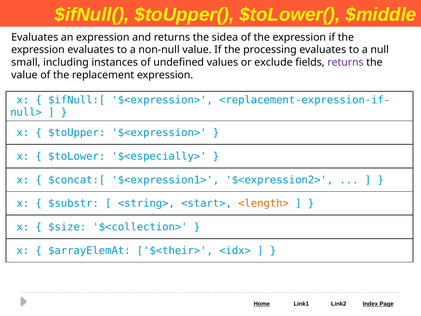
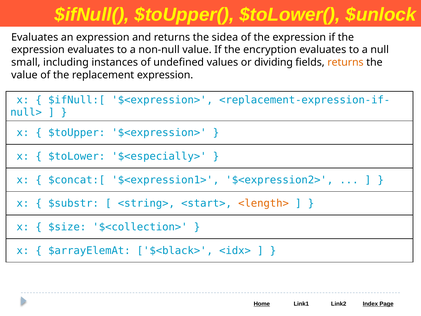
$middle: $middle -> $unlock (381, 15)
processing: processing -> encryption (270, 50)
exclude: exclude -> dividing (274, 62)
returns colour: purple -> orange (345, 62)
$<their>: $<their> -> $<black> (175, 250)
